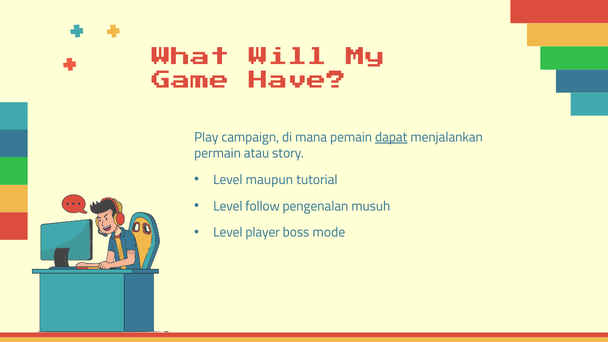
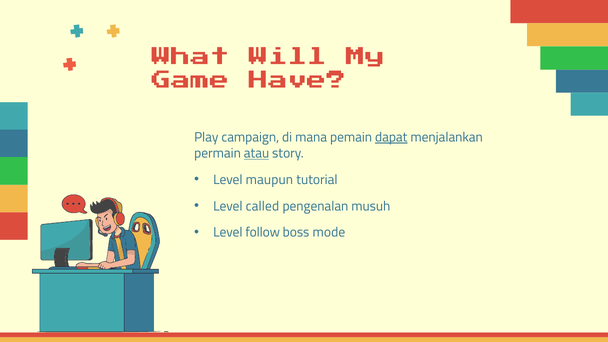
atau underline: none -> present (256, 153)
follow: follow -> called (262, 206)
player: player -> follow (263, 232)
